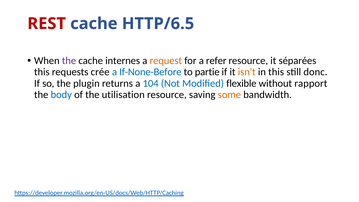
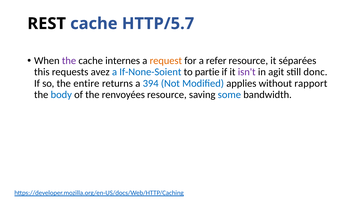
REST colour: red -> black (47, 24)
HTTP/6.5: HTTP/6.5 -> HTTP/5.7 (158, 24)
crée: crée -> avez (100, 72)
If-None-Before: If-None-Before -> If-None-Soient (150, 72)
isn't colour: orange -> purple (247, 72)
in this: this -> agit (276, 72)
plugin: plugin -> entire (86, 83)
104: 104 -> 394 (151, 83)
flexible: flexible -> applies (241, 83)
utilisation: utilisation -> renvoyées (123, 95)
some colour: orange -> blue (229, 95)
